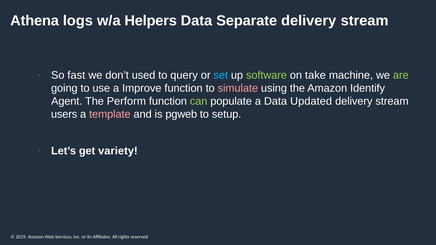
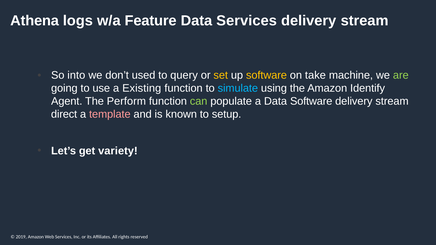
Helpers: Helpers -> Feature (151, 21)
Data Separate: Separate -> Services (247, 21)
fast: fast -> into (76, 75)
set colour: light blue -> yellow (221, 75)
software colour: light green -> yellow (266, 75)
Improve: Improve -> Existing (142, 88)
simulate colour: pink -> light blue (238, 88)
Data Updated: Updated -> Software (311, 101)
users: users -> direct (64, 114)
pgweb: pgweb -> known (181, 114)
